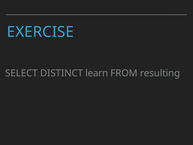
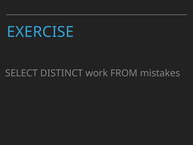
learn: learn -> work (97, 73)
resulting: resulting -> mistakes (160, 73)
